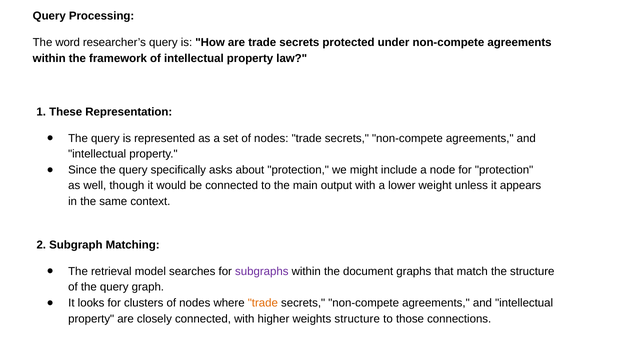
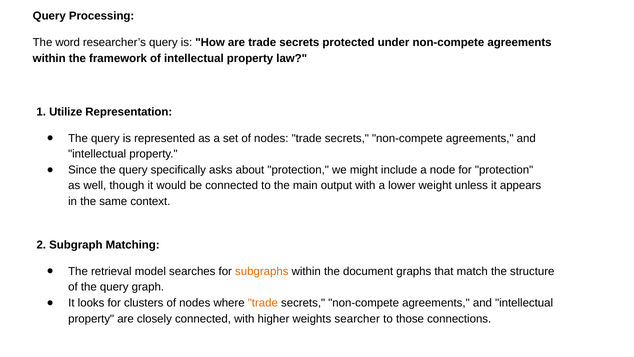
These: These -> Utilize (66, 112)
subgraphs colour: purple -> orange (262, 271)
weights structure: structure -> searcher (357, 318)
